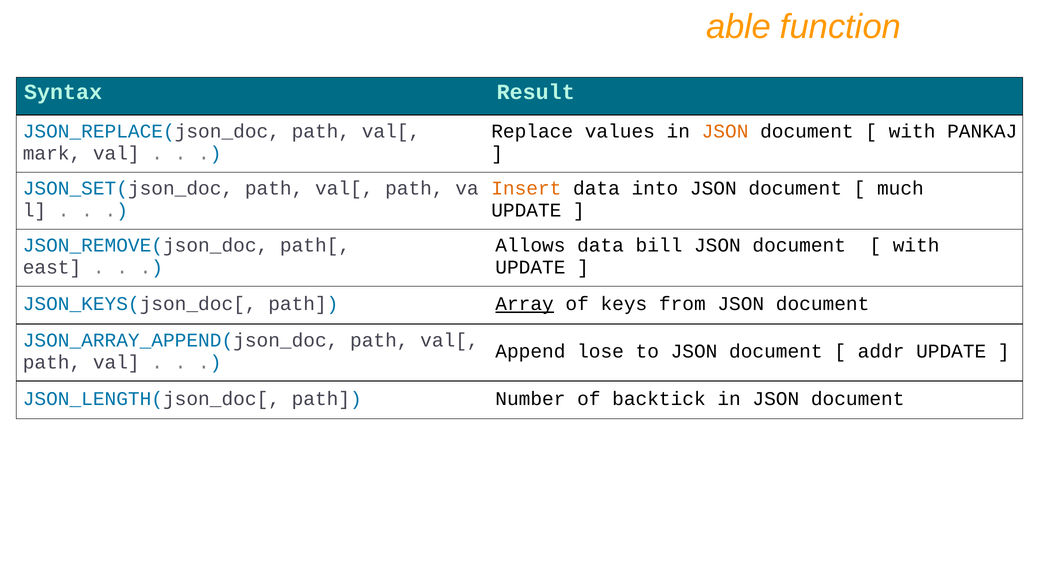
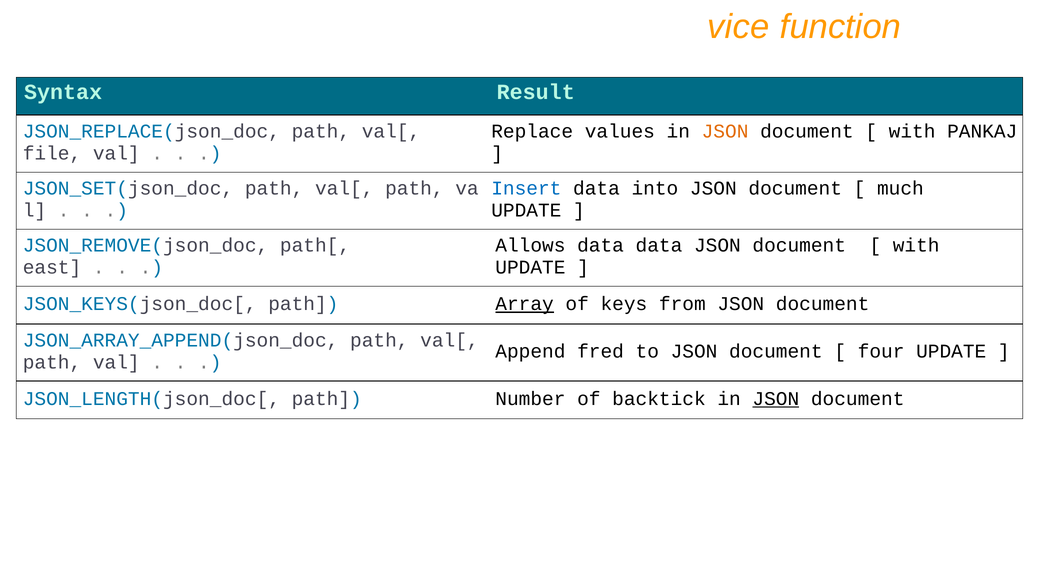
able: able -> vice (738, 27)
mark: mark -> file (52, 153)
Insert colour: orange -> blue (526, 189)
data bill: bill -> data (659, 246)
lose: lose -> fred (601, 352)
addr: addr -> four (881, 352)
JSON underline: none -> present (776, 399)
